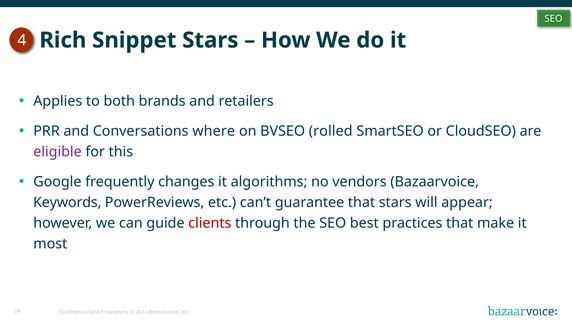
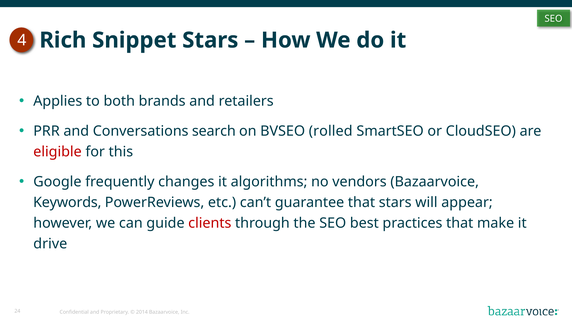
where: where -> search (214, 131)
eligible colour: purple -> red (58, 152)
most: most -> drive (50, 244)
